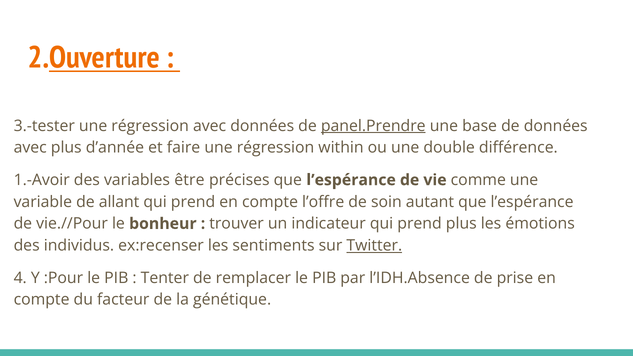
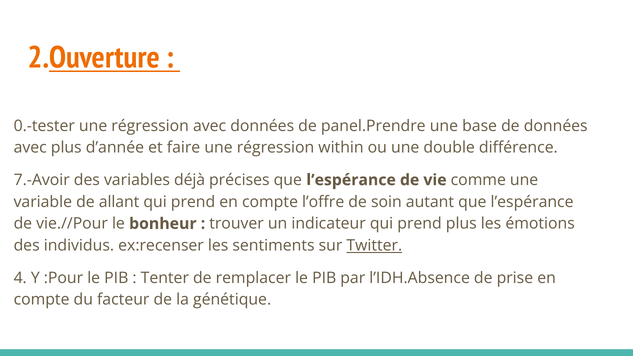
3.-tester: 3.-tester -> 0.-tester (44, 126)
panel.Prendre underline: present -> none (373, 126)
1.-Avoir: 1.-Avoir -> 7.-Avoir (42, 180)
être: être -> déjà (190, 180)
